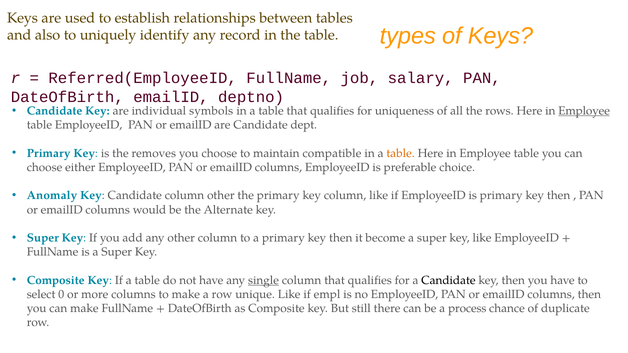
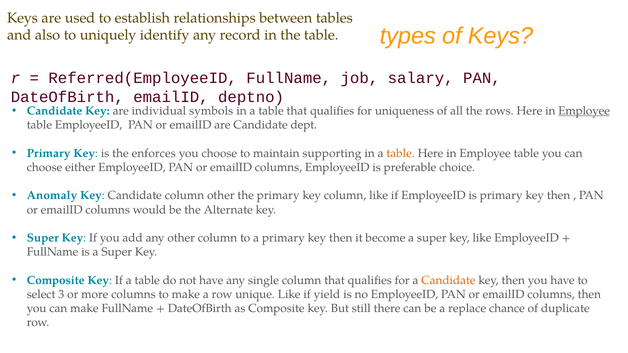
removes: removes -> enforces (154, 153)
compatible: compatible -> supporting (332, 153)
single underline: present -> none (264, 280)
Candidate colour: black -> orange (448, 280)
0: 0 -> 3 (61, 295)
empl: empl -> yield (327, 295)
process: process -> replace (467, 309)
